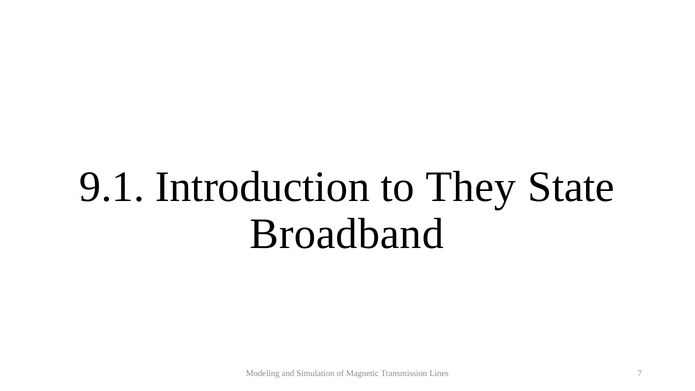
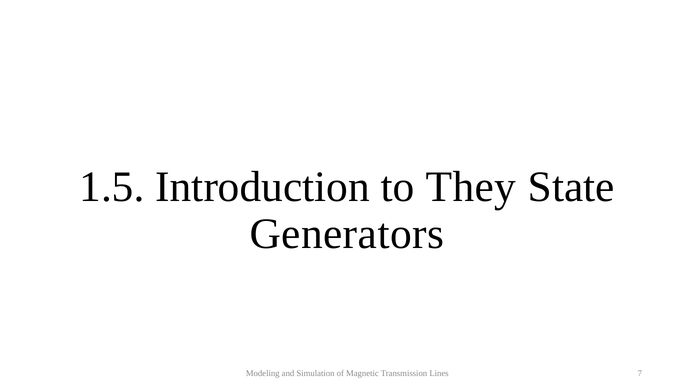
9.1: 9.1 -> 1.5 (112, 187)
Broadband: Broadband -> Generators (347, 234)
